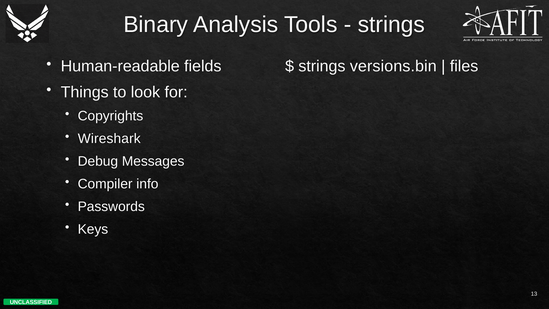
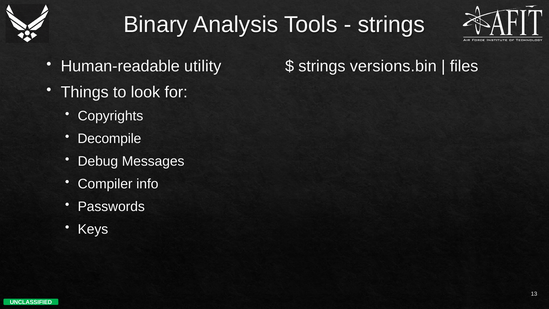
fields: fields -> utility (203, 66)
Wireshark: Wireshark -> Decompile (109, 139)
